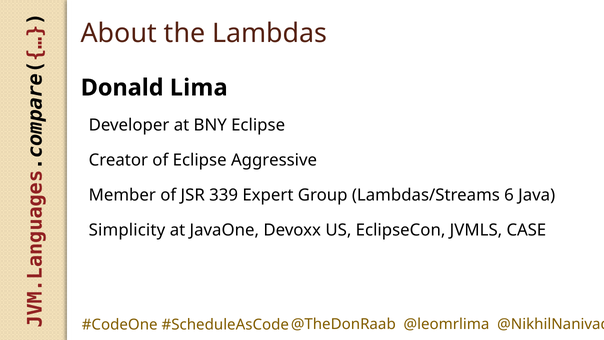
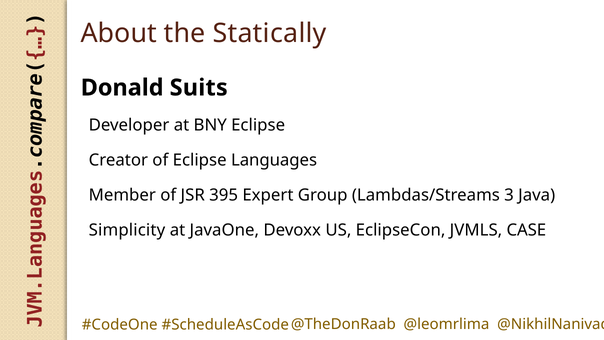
Lambdas: Lambdas -> Statically (270, 33)
Lima: Lima -> Suits (199, 88)
Aggressive: Aggressive -> Languages (274, 160)
339: 339 -> 395 (224, 195)
6: 6 -> 3 (509, 195)
